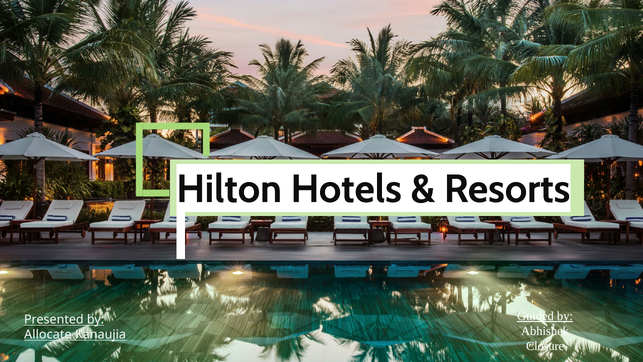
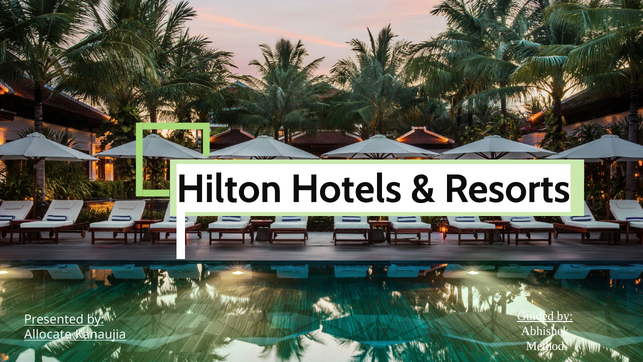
Closure: Closure -> Method (545, 346)
